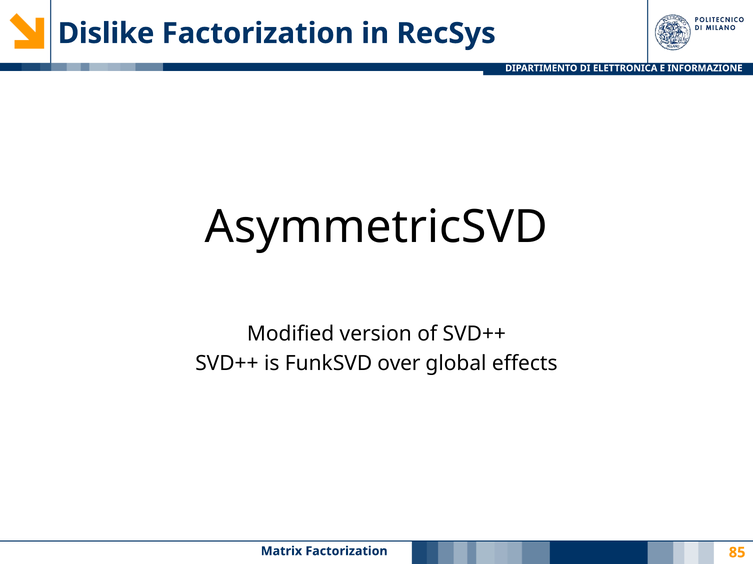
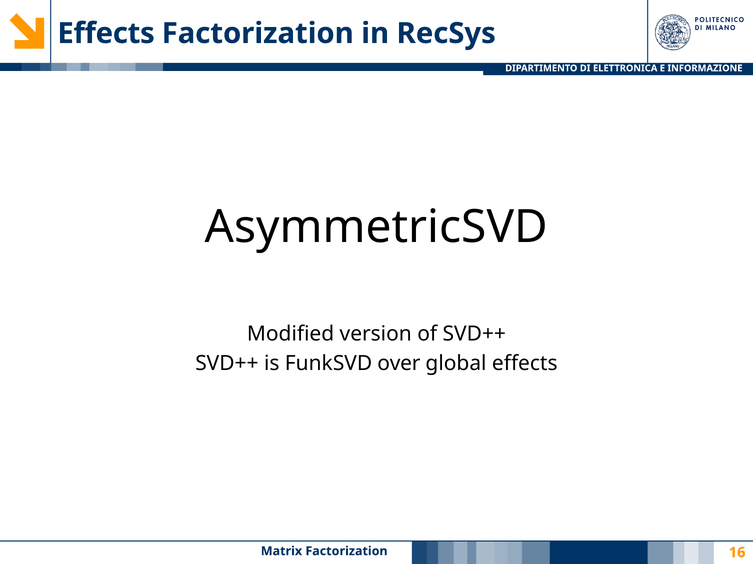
Dislike: Dislike -> Effects (106, 33)
85: 85 -> 16 (737, 553)
